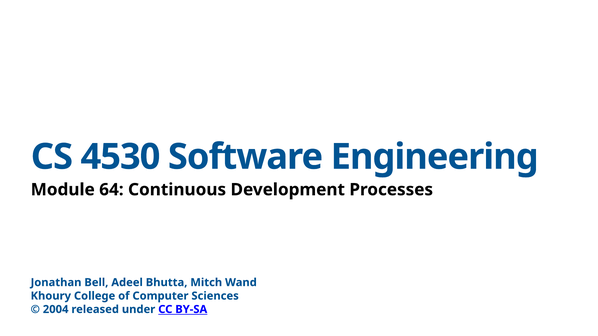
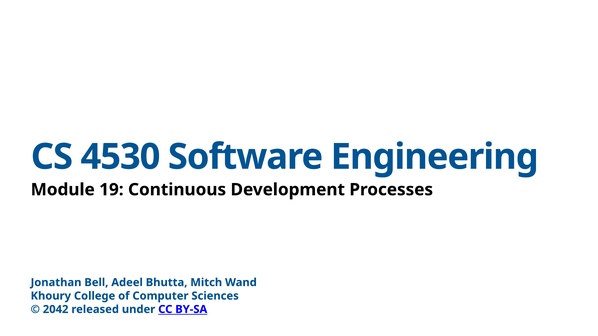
64: 64 -> 19 (111, 190)
2004: 2004 -> 2042 (56, 310)
